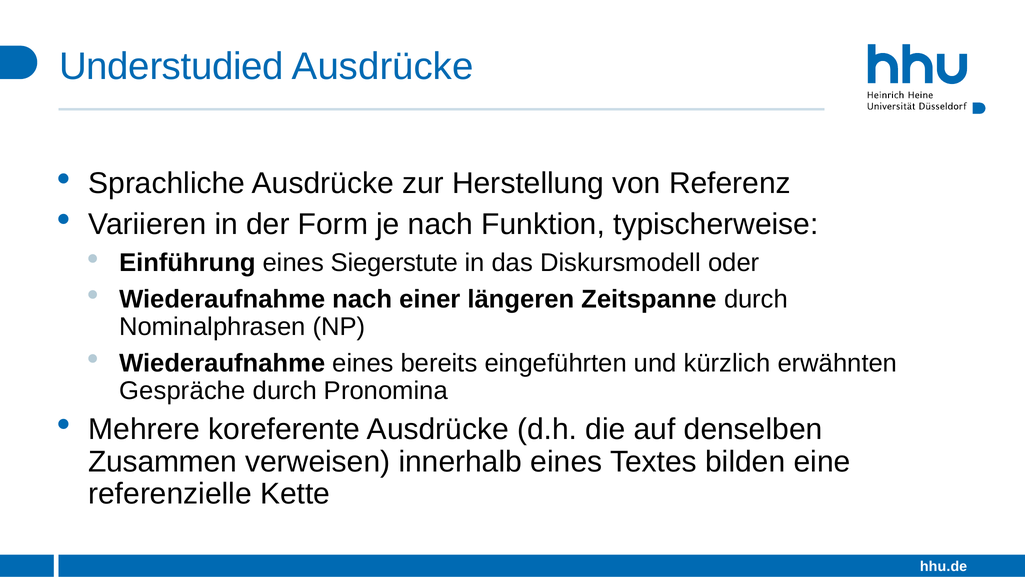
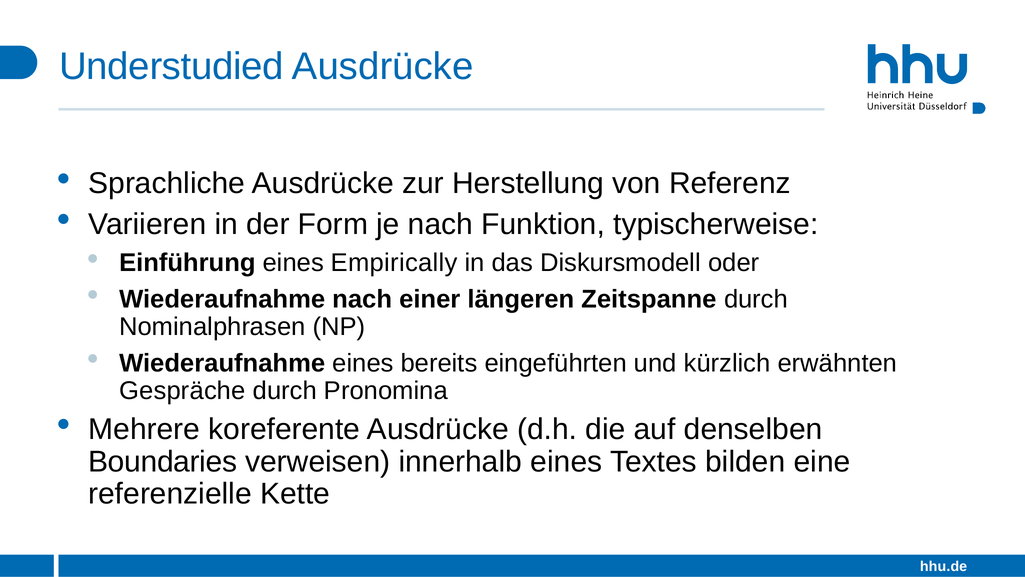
Siegerstute: Siegerstute -> Empirically (394, 263)
Zusammen: Zusammen -> Boundaries (163, 462)
